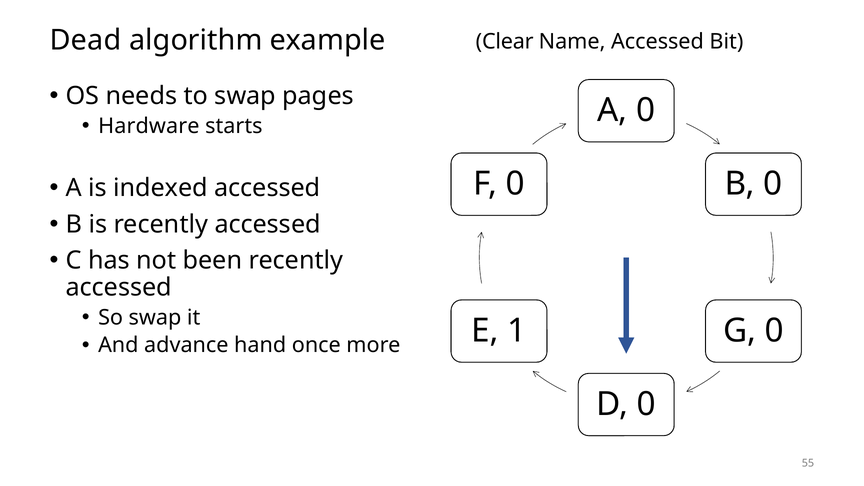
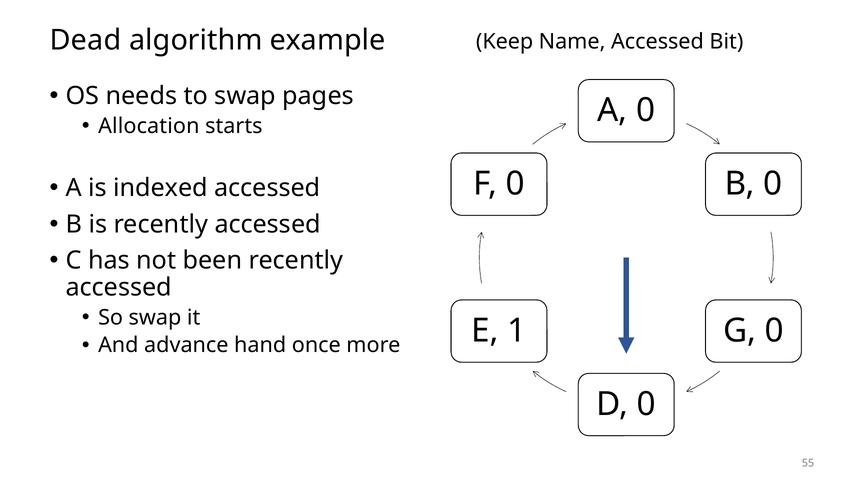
Clear: Clear -> Keep (505, 42)
Hardware: Hardware -> Allocation (149, 126)
